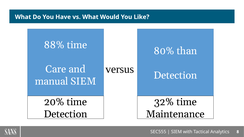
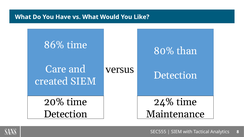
88%: 88% -> 86% (54, 45)
manual: manual -> created (51, 82)
32%: 32% -> 24% (164, 102)
